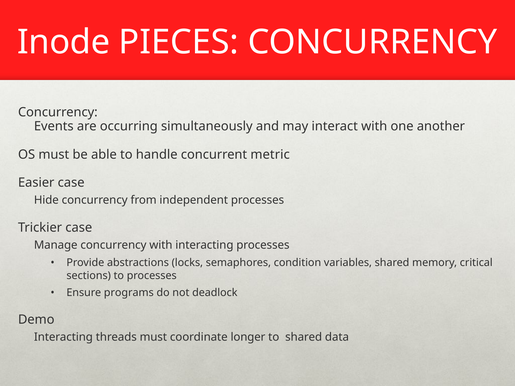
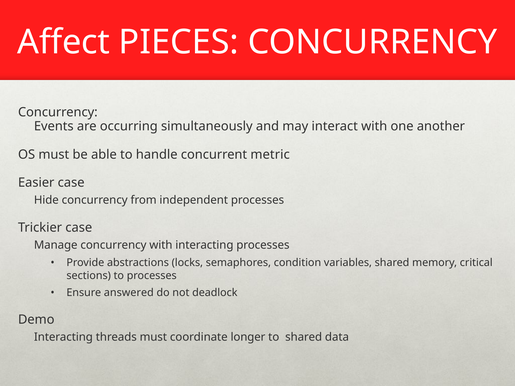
Inode: Inode -> Affect (64, 42)
programs: programs -> answered (129, 293)
